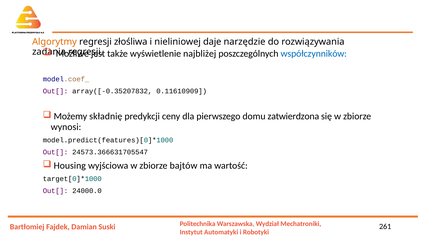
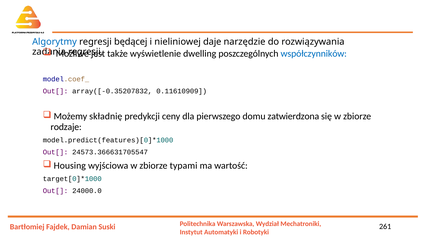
Algorytmy colour: orange -> blue (55, 42)
złośliwa: złośliwa -> będącej (131, 42)
najbliżej: najbliżej -> dwelling (200, 54)
wynosi: wynosi -> rodzaje (66, 127)
bajtów: bajtów -> typami (184, 166)
